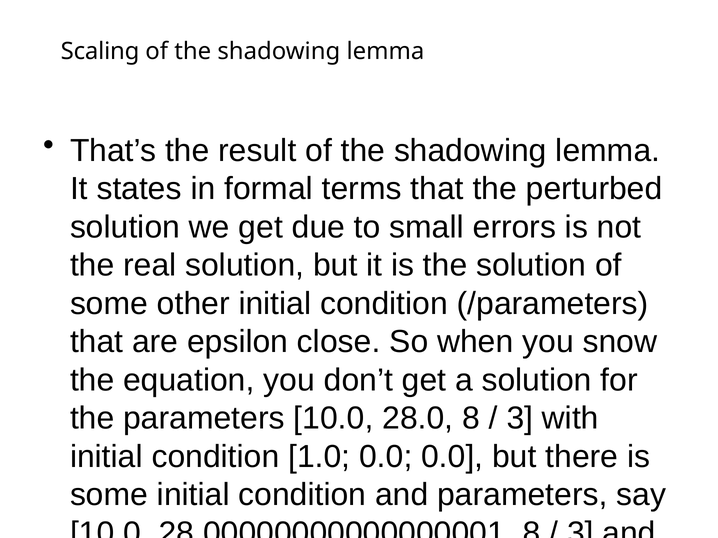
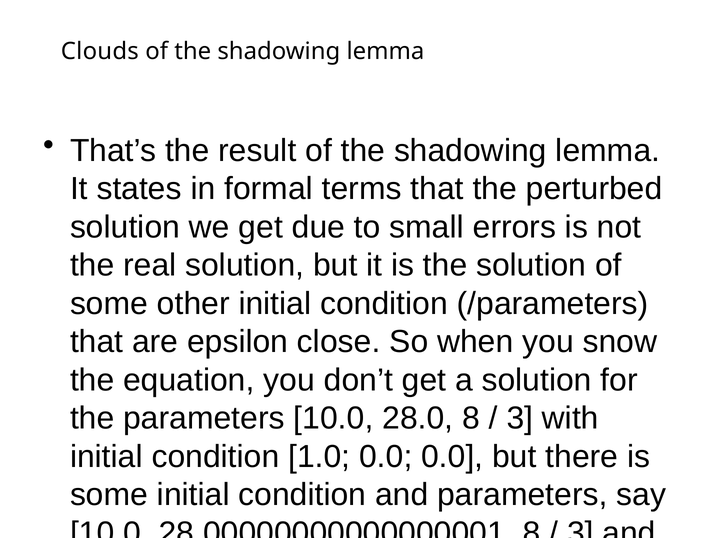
Scaling: Scaling -> Clouds (100, 51)
